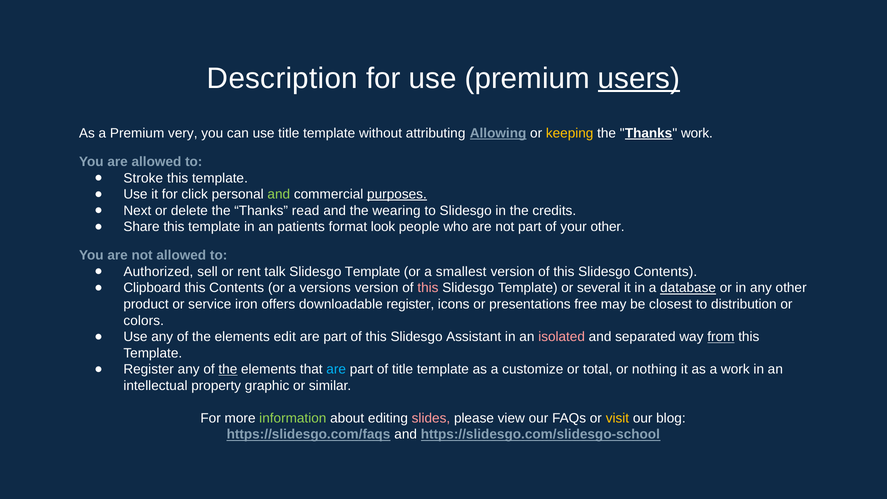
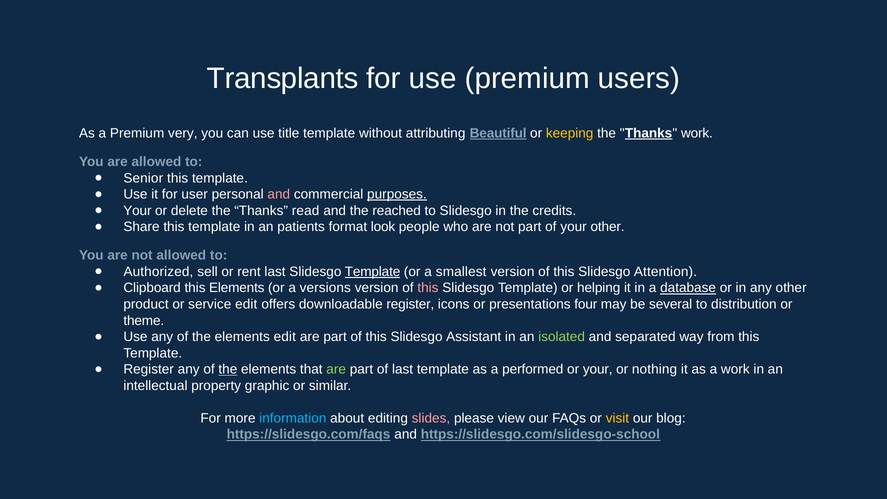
Description: Description -> Transplants (283, 78)
users underline: present -> none (639, 78)
Allowing: Allowing -> Beautiful (498, 133)
Stroke: Stroke -> Senior (143, 178)
click: click -> user (195, 194)
and colour: light green -> pink (279, 194)
Next: Next -> Your (137, 211)
wearing: wearing -> reached (397, 211)
rent talk: talk -> last (275, 272)
Template underline: none -> present (373, 272)
Slidesgo Contents: Contents -> Attention (665, 272)
this Contents: Contents -> Elements (237, 288)
several: several -> helping (599, 288)
service iron: iron -> edit (246, 304)
free: free -> four (586, 304)
closest: closest -> several (671, 304)
colors: colors -> theme (144, 321)
isolated colour: pink -> light green (562, 337)
from underline: present -> none (721, 337)
are colour: light blue -> light green (336, 369)
of title: title -> last (403, 369)
customize: customize -> performed (533, 369)
or total: total -> your (598, 369)
information colour: light green -> light blue (293, 418)
